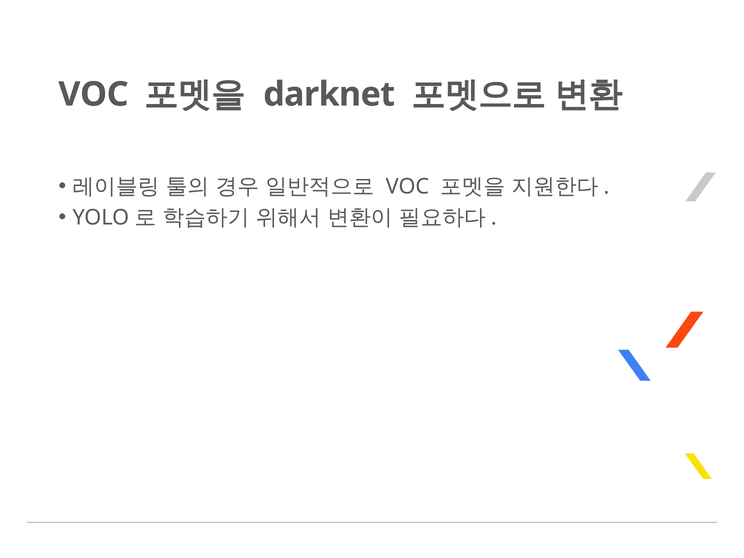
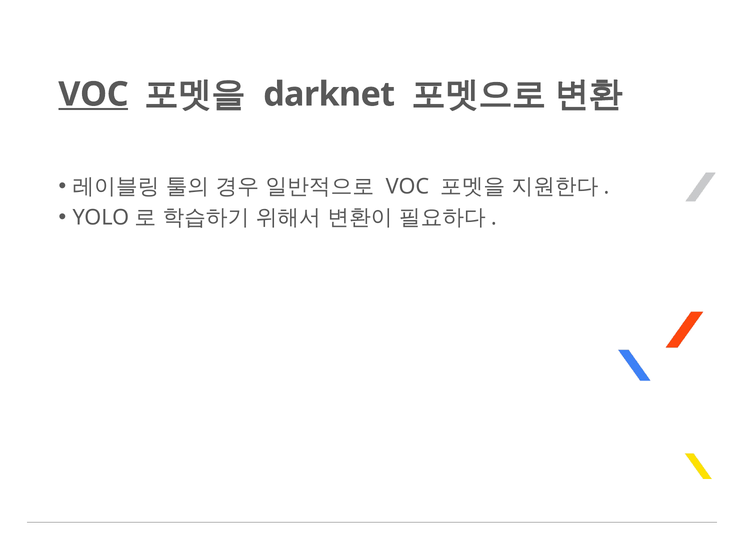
VOC underline: none -> present (93, 94)
